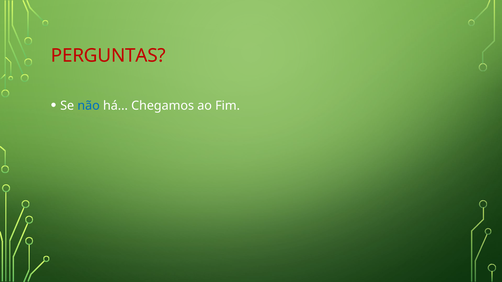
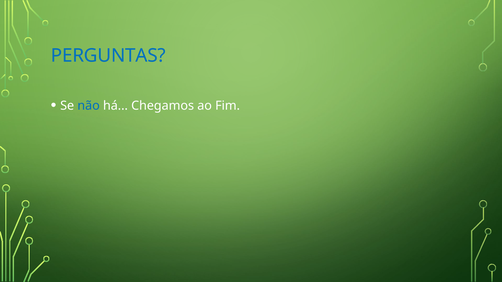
PERGUNTAS colour: red -> blue (108, 56)
